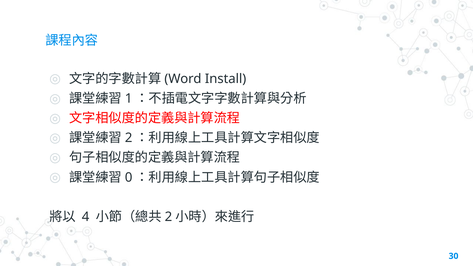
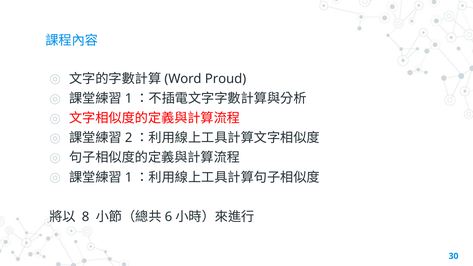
Install: Install -> Proud (226, 79)
0: 0 -> 1 (129, 177)
4: 4 -> 8 (86, 217)
2: 2 -> 6 (169, 217)
